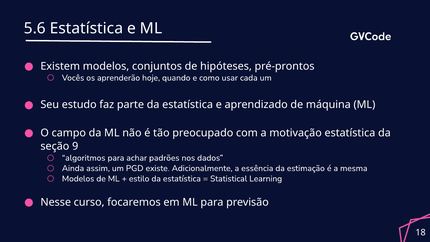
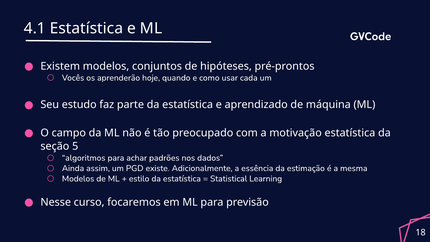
5.6: 5.6 -> 4.1 (35, 28)
9: 9 -> 5 (75, 146)
